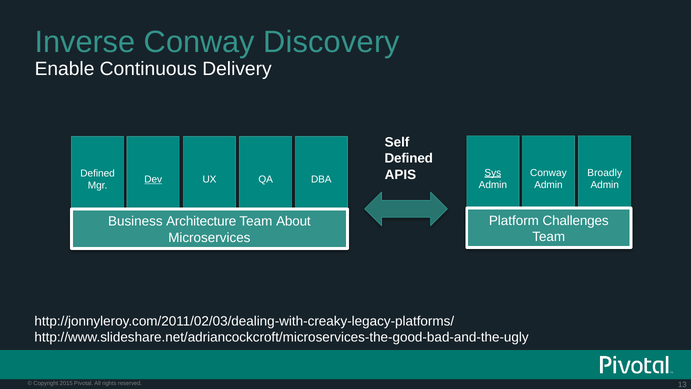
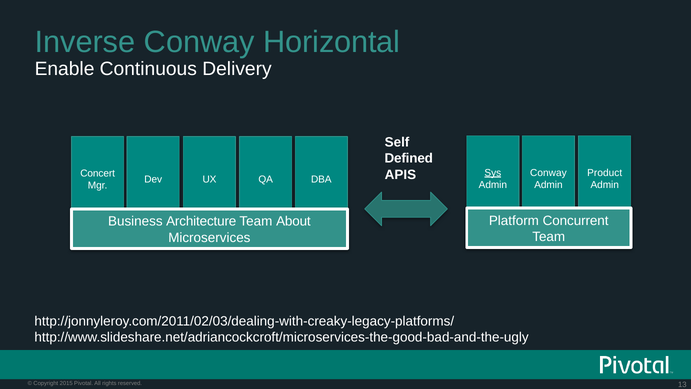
Discovery: Discovery -> Horizontal (332, 42)
Broadly: Broadly -> Product (605, 173)
Defined: Defined -> Concert (98, 173)
Dev underline: present -> none (153, 179)
Challenges: Challenges -> Concurrent (576, 221)
